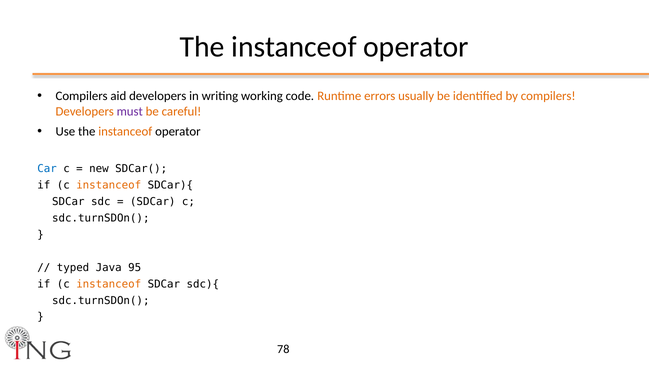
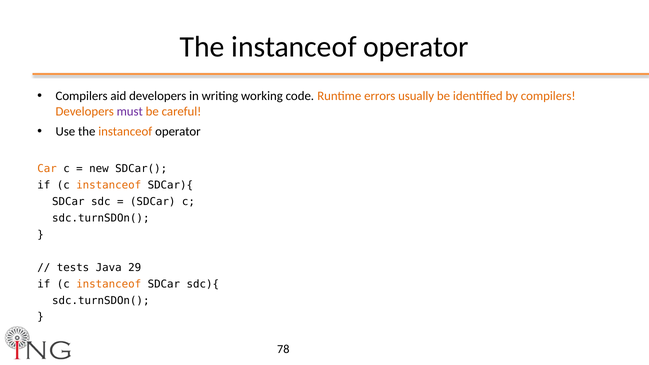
Car colour: blue -> orange (47, 169)
typed: typed -> tests (73, 268)
95: 95 -> 29 (135, 268)
